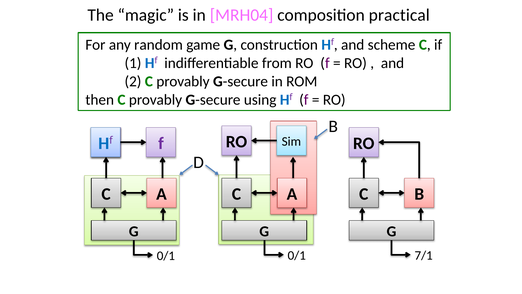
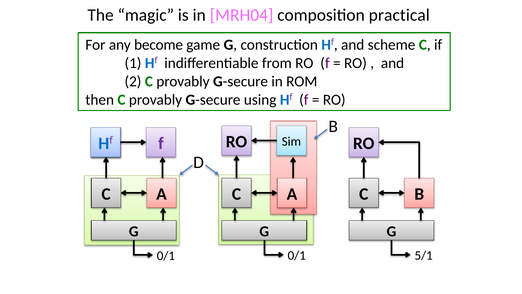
random: random -> become (159, 45)
7/1: 7/1 -> 5/1 (424, 255)
